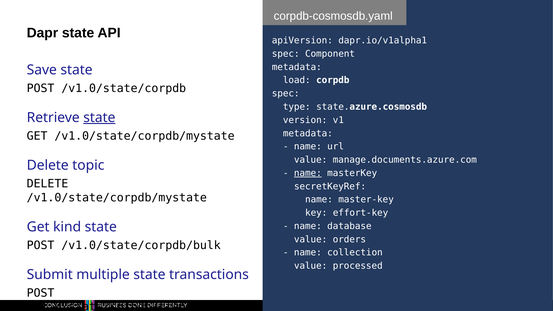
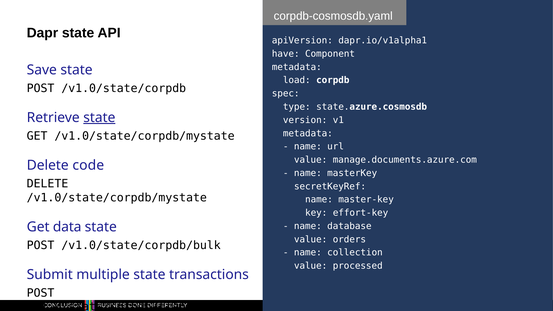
spec: spec -> have (286, 54)
topic: topic -> code (88, 165)
name underline: present -> none (308, 173)
kind: kind -> data (67, 227)
